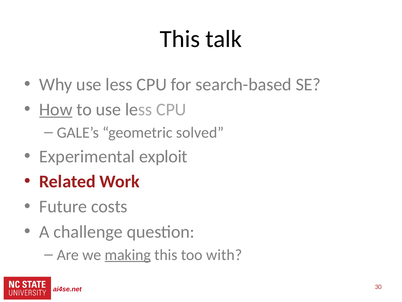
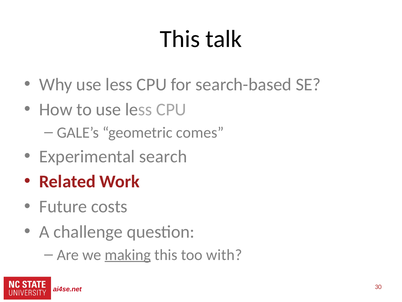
How underline: present -> none (56, 109)
solved: solved -> comes (200, 132)
exploit: exploit -> search (163, 156)
